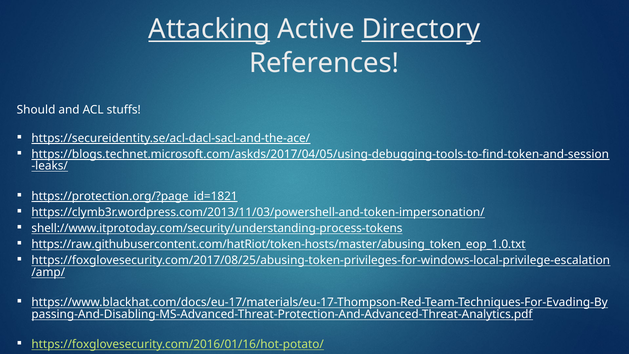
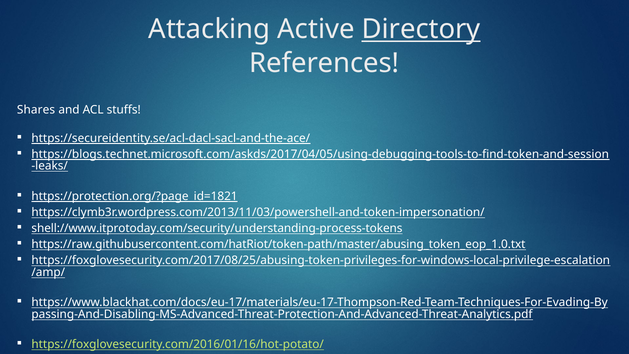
Attacking underline: present -> none (209, 29)
Should: Should -> Shares (36, 110)
https://raw.githubusercontent.com/hatRiot/token-hosts/master/abusing_token_eop_1.0.txt: https://raw.githubusercontent.com/hatRiot/token-hosts/master/abusing_token_eop_1.0.txt -> https://raw.githubusercontent.com/hatRiot/token-path/master/abusing_token_eop_1.0.txt (278, 244)
